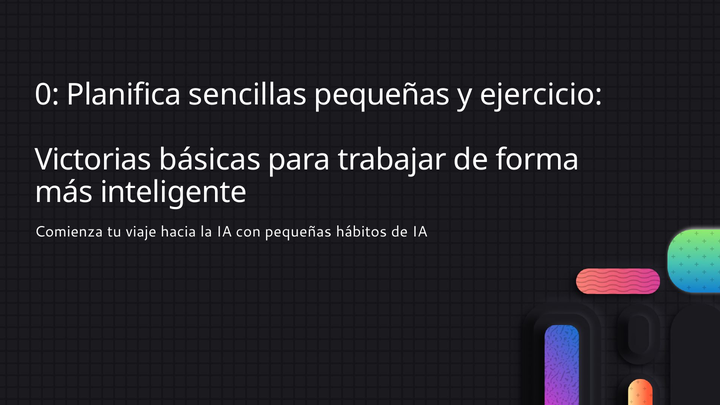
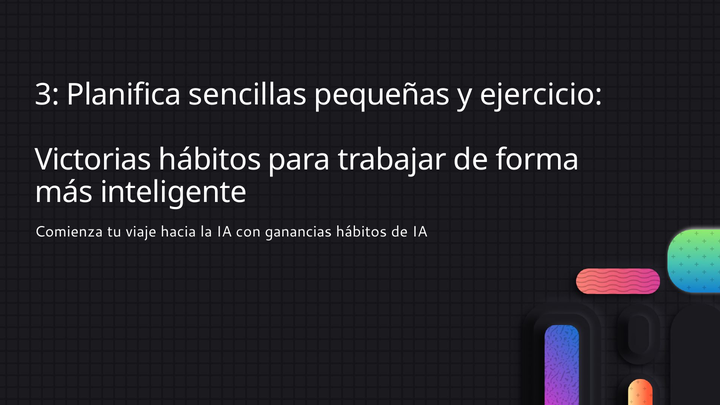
0: 0 -> 3 (47, 95)
Victorias básicas: básicas -> hábitos (210, 160)
con pequeñas: pequeñas -> ganancias (298, 232)
